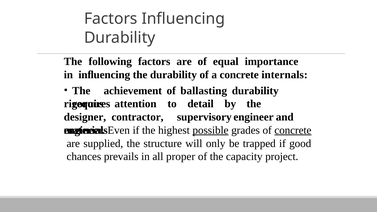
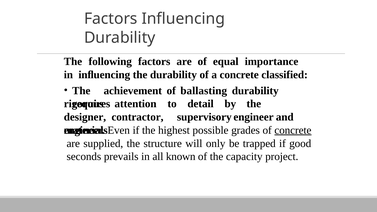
internals: internals -> classified (285, 75)
possible underline: present -> none (210, 130)
chances: chances -> seconds (84, 157)
proper: proper -> known (181, 157)
